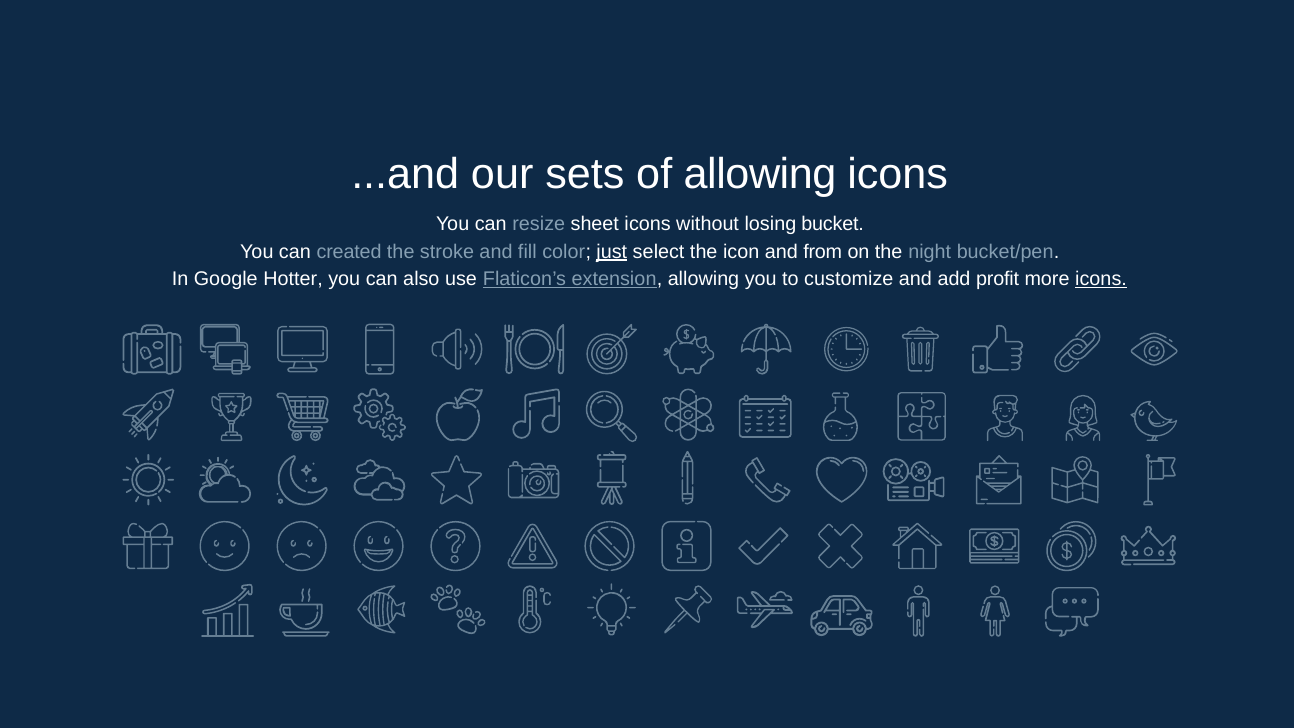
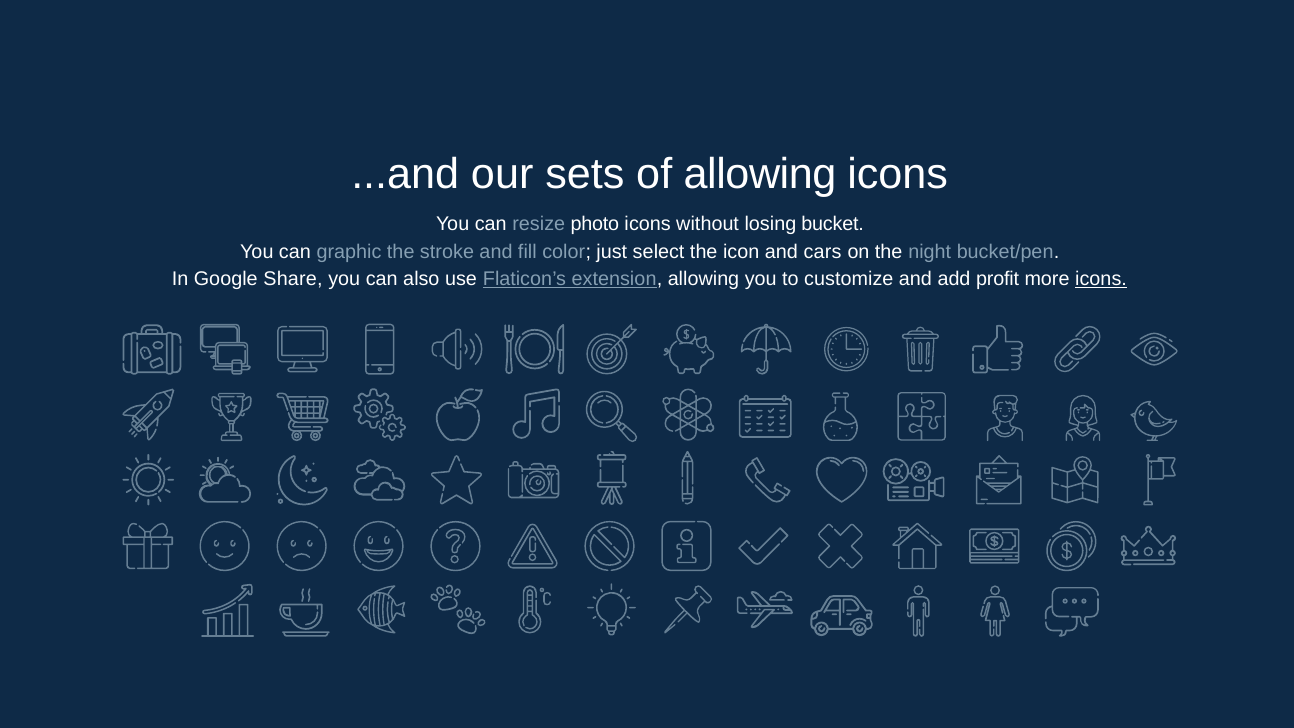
sheet: sheet -> photo (595, 224)
created: created -> graphic (349, 251)
just underline: present -> none (612, 251)
from: from -> cars (823, 251)
Hotter: Hotter -> Share (293, 279)
